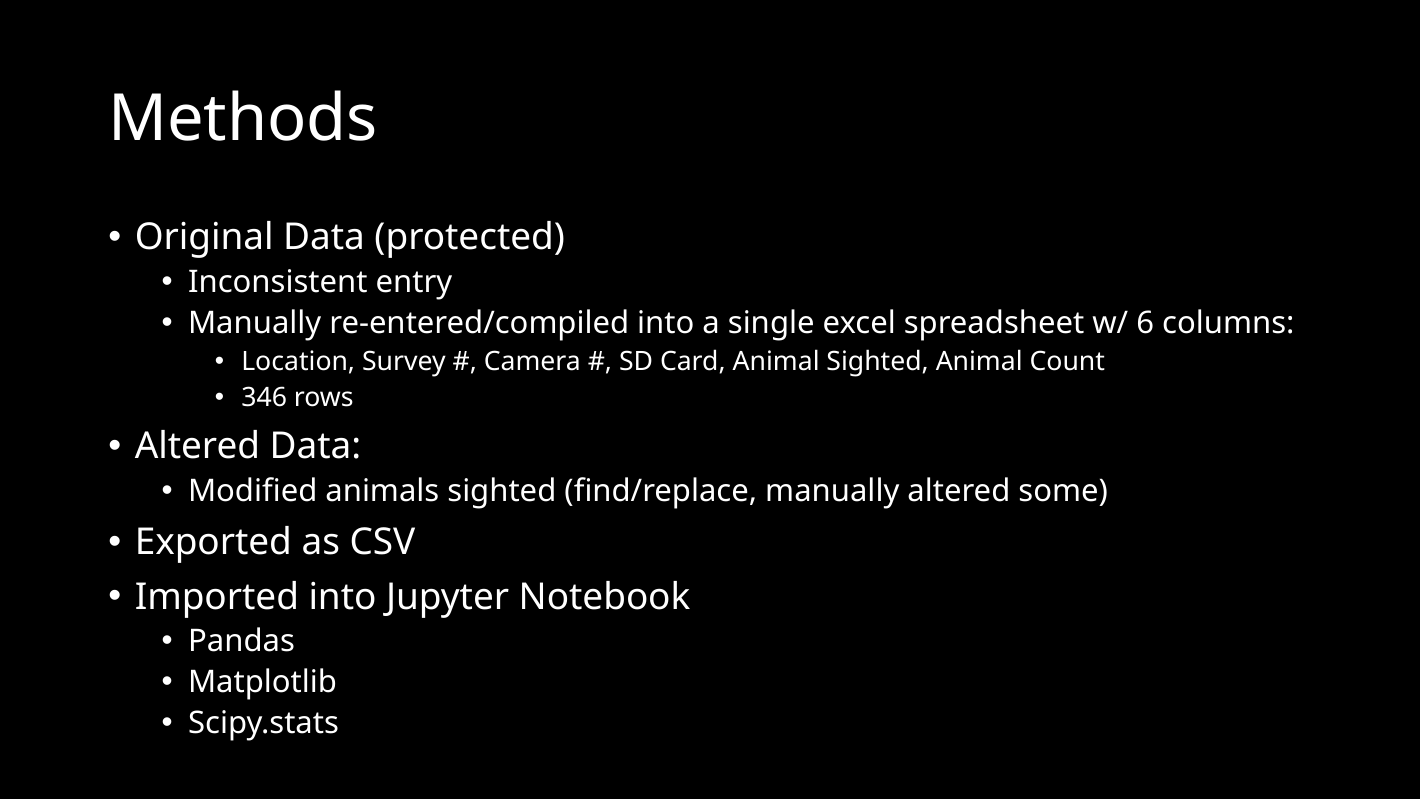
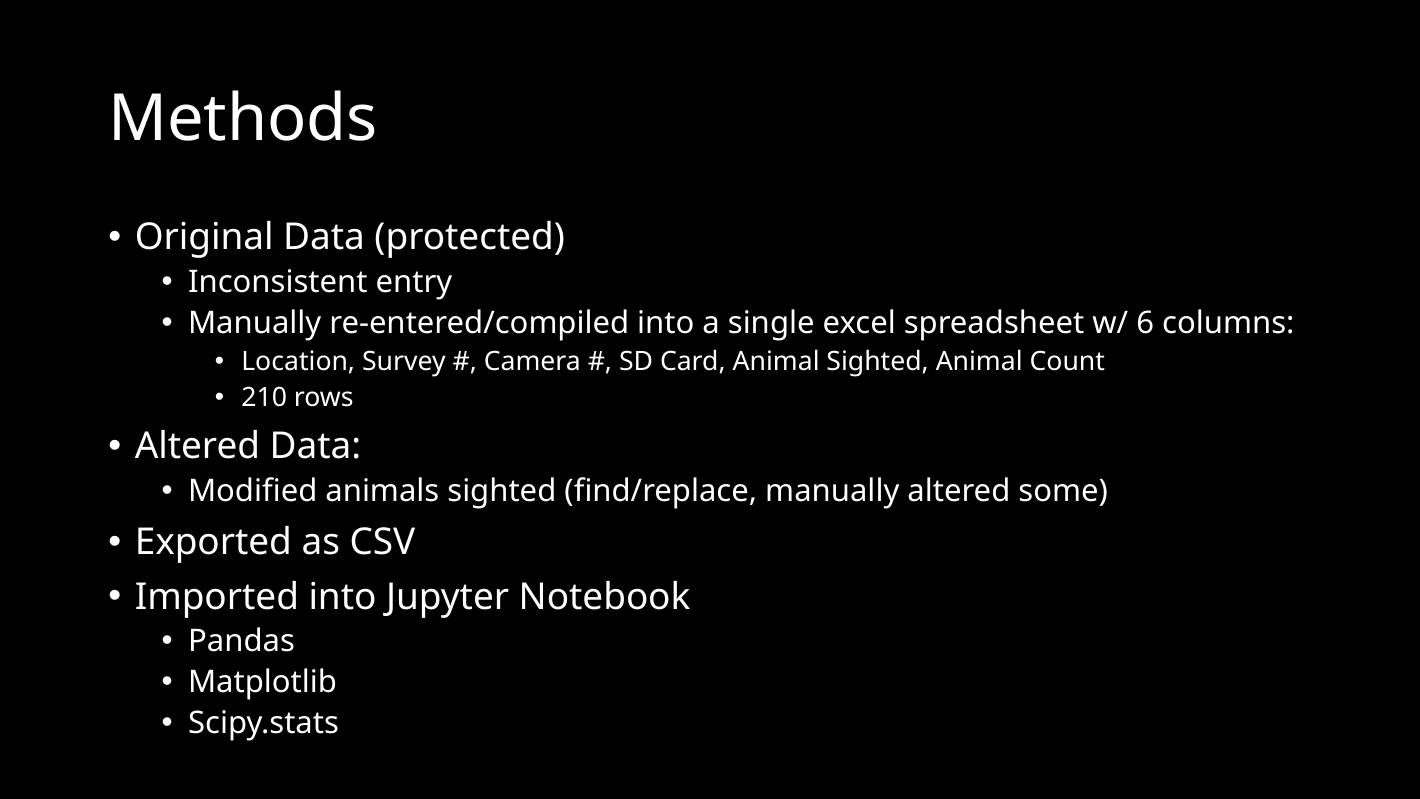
346: 346 -> 210 (264, 397)
